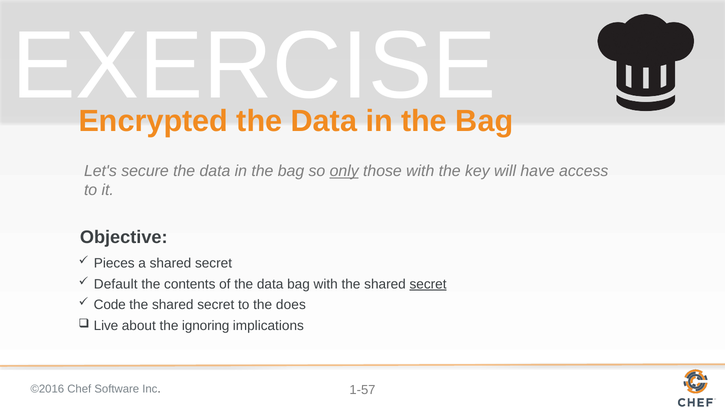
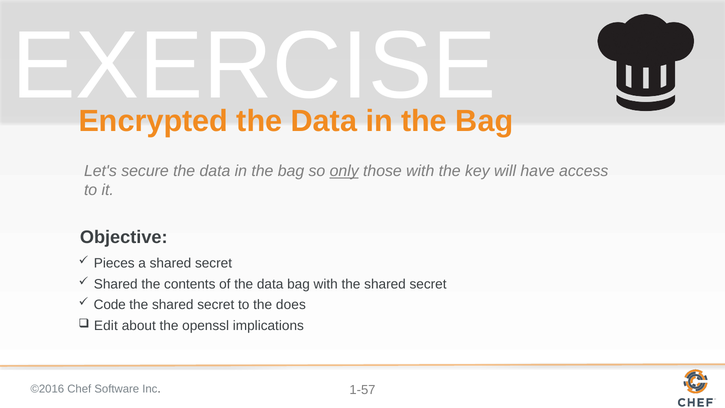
Default: Default -> Shared (116, 284)
secret underline: present -> none (428, 284)
Live: Live -> Edit (106, 326)
ignoring: ignoring -> openssl (206, 326)
